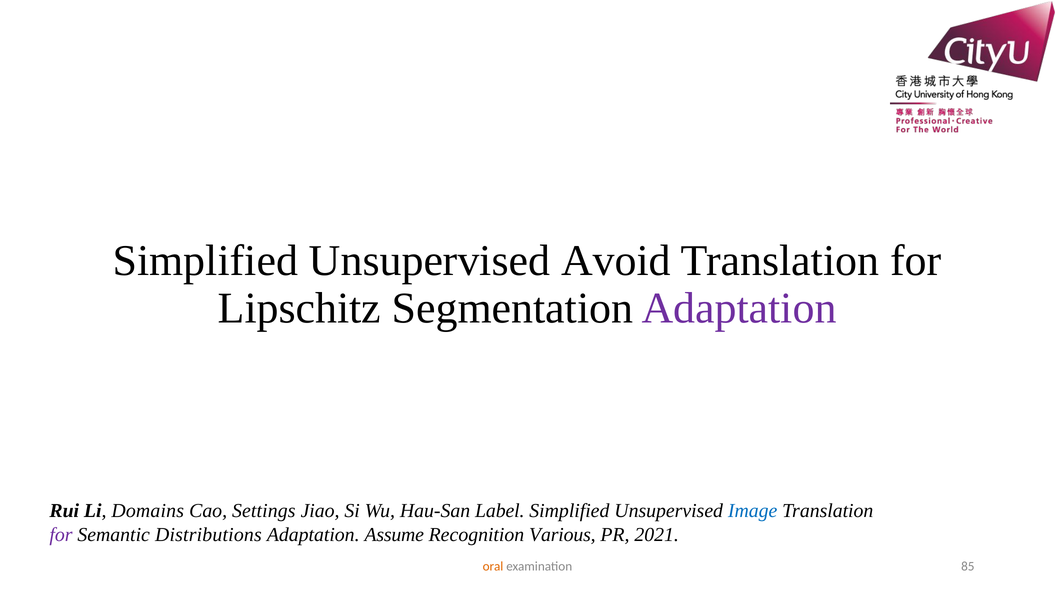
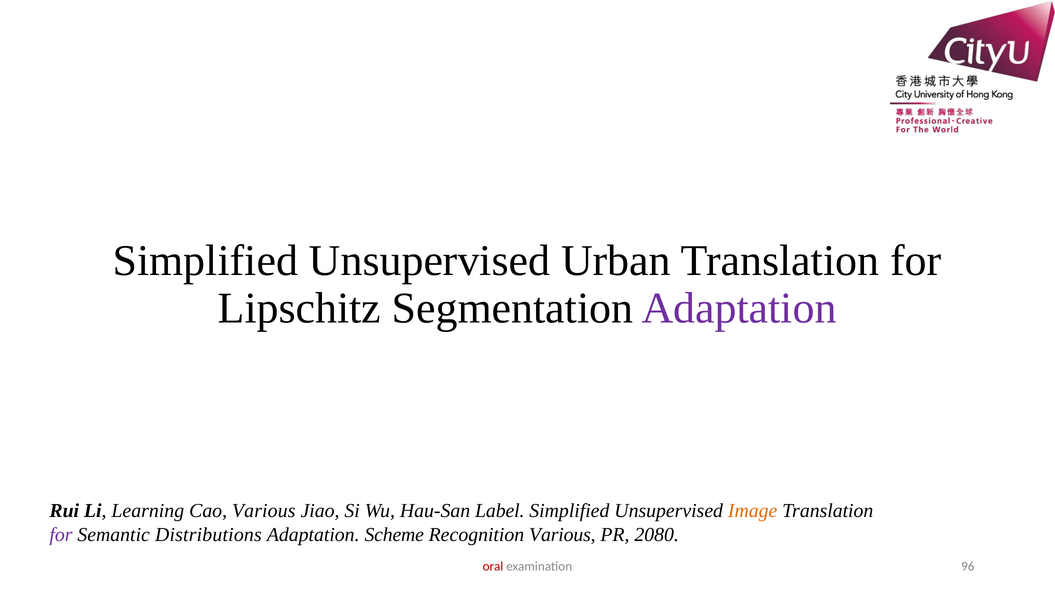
Avoid: Avoid -> Urban (616, 261)
Domains: Domains -> Learning (148, 511)
Cao Settings: Settings -> Various (264, 511)
Image colour: blue -> orange (753, 511)
Assume: Assume -> Scheme (394, 535)
2021: 2021 -> 2080 (657, 535)
oral colour: orange -> red (493, 567)
85: 85 -> 96 (968, 567)
